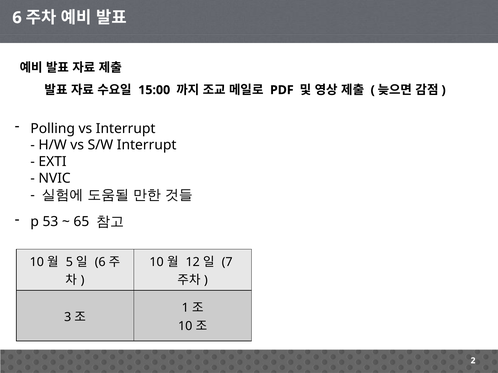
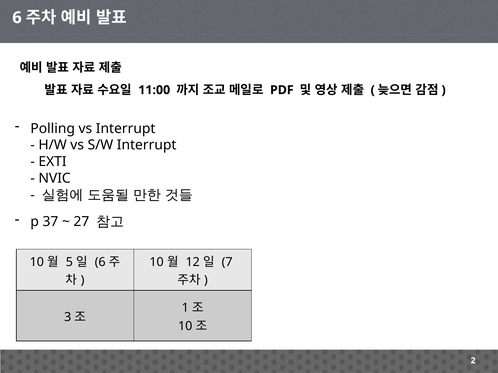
15:00: 15:00 -> 11:00 (154, 90)
53: 53 -> 37 (50, 222)
65: 65 -> 27 (81, 222)
